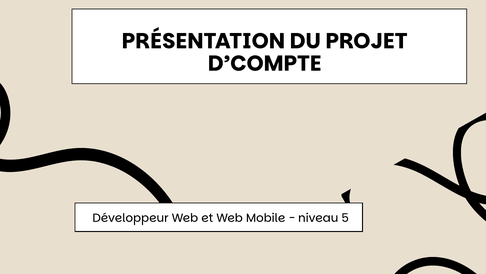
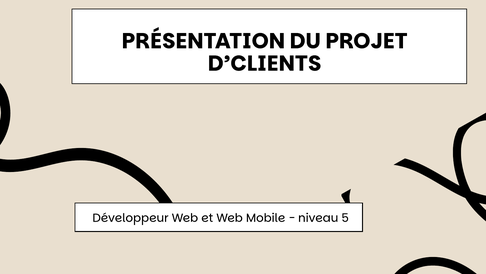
D’COMPTE: D’COMPTE -> D’CLIENTS (265, 63)
